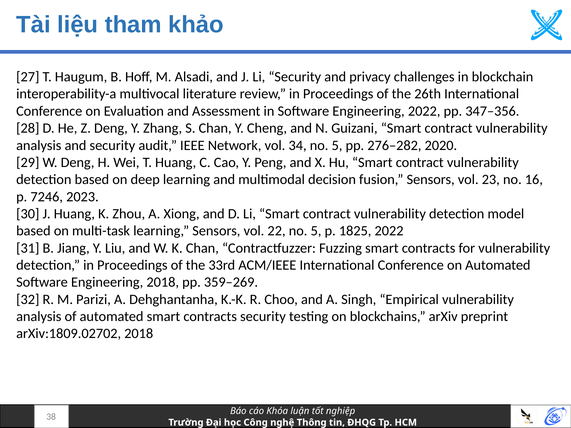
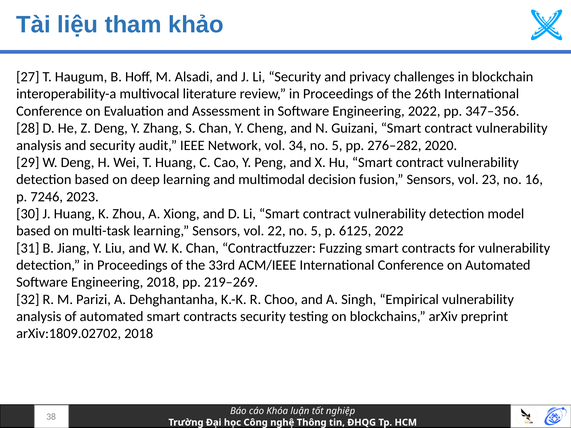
1825: 1825 -> 6125 (355, 231)
359–269: 359–269 -> 219–269 (231, 282)
